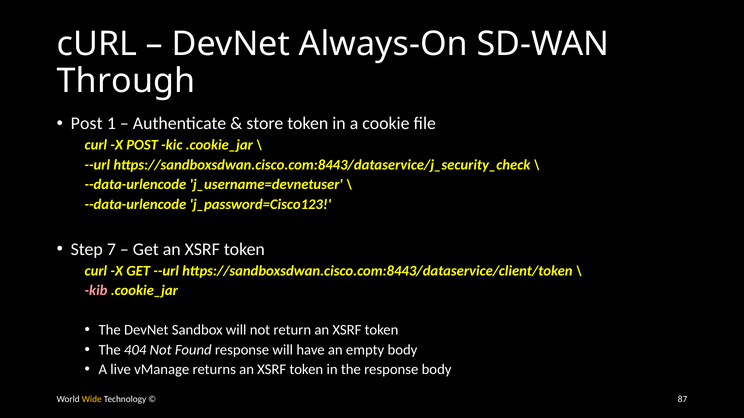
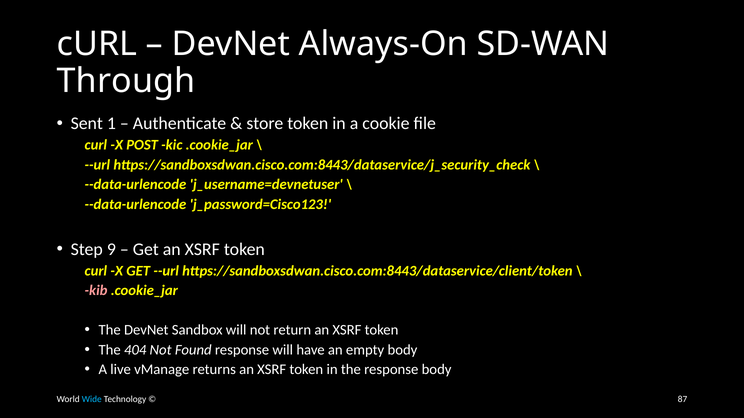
Post: Post -> Sent (87, 124)
7: 7 -> 9 (111, 250)
Wide colour: yellow -> light blue (92, 400)
